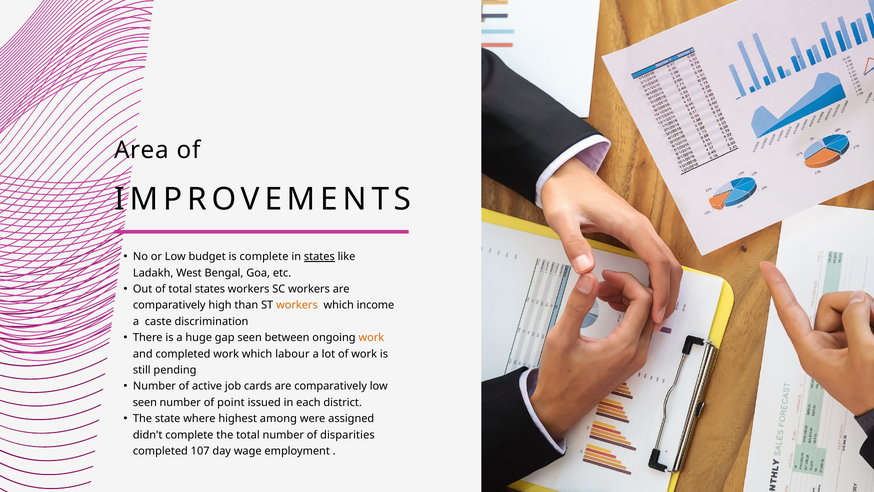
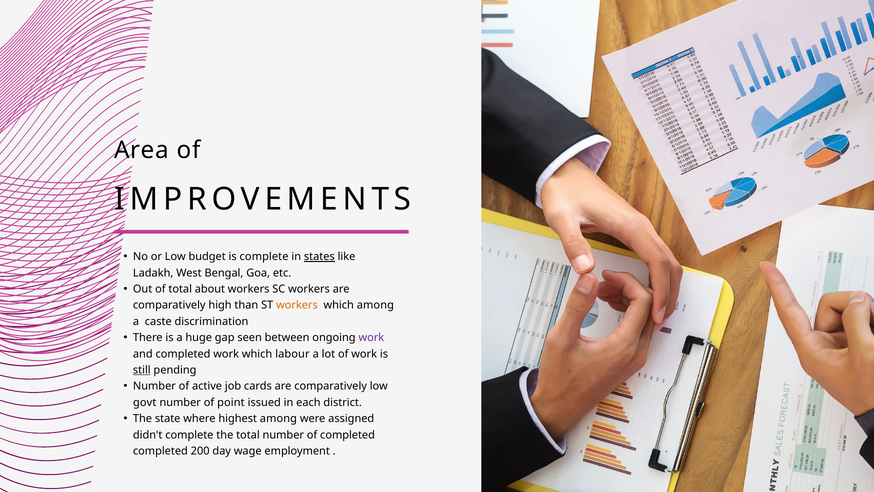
total states: states -> about (210, 289)
which income: income -> among (375, 305)
work colour: orange -> purple (371, 337)
still underline: none -> present (142, 370)
seen: seen -> govt (145, 402)
of disparities: disparities -> completed (348, 435)
107: 107 -> 200 (200, 451)
